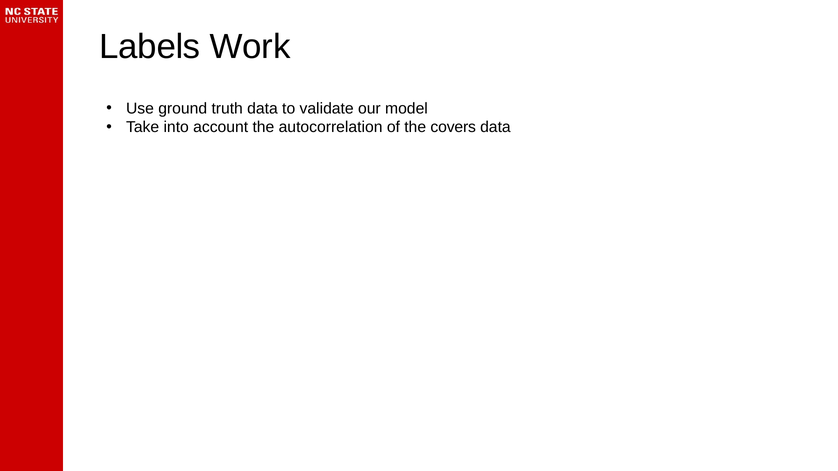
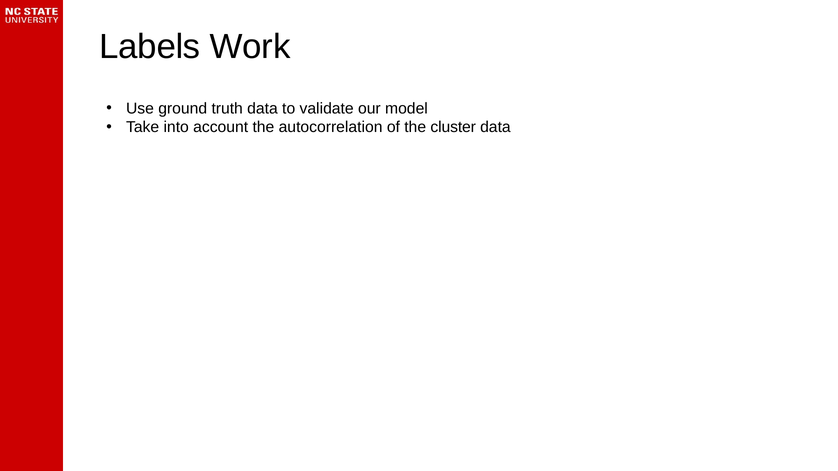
covers: covers -> cluster (453, 127)
